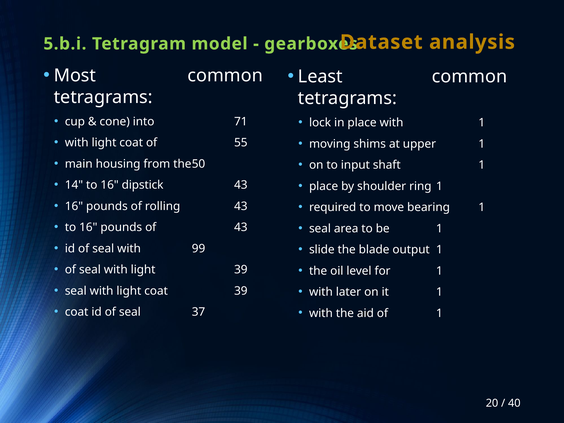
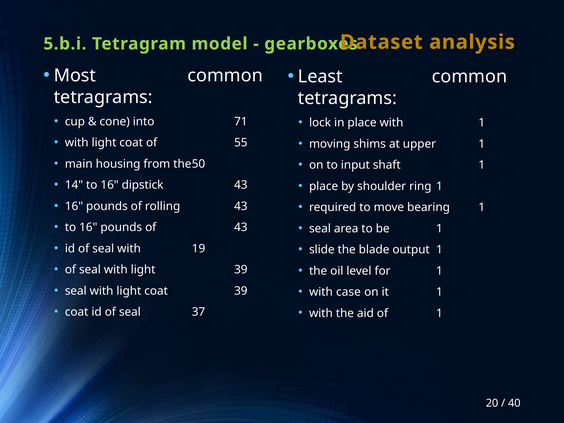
99: 99 -> 19 (199, 249)
later: later -> case (348, 292)
